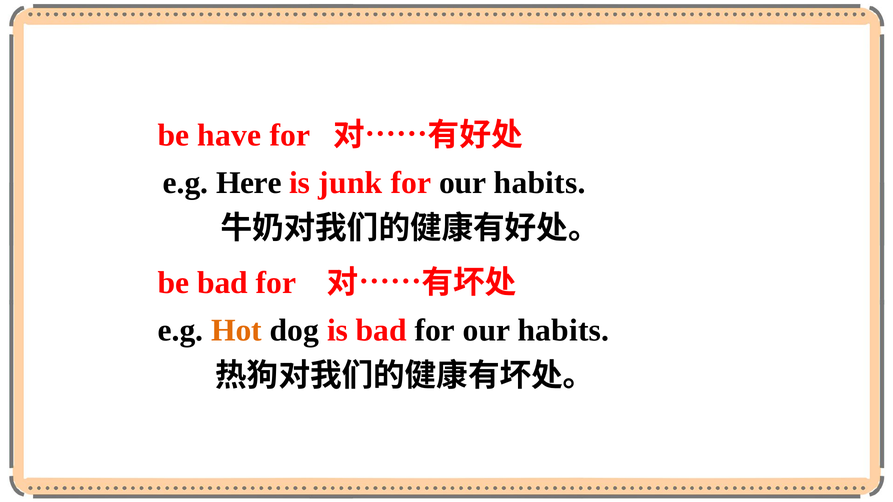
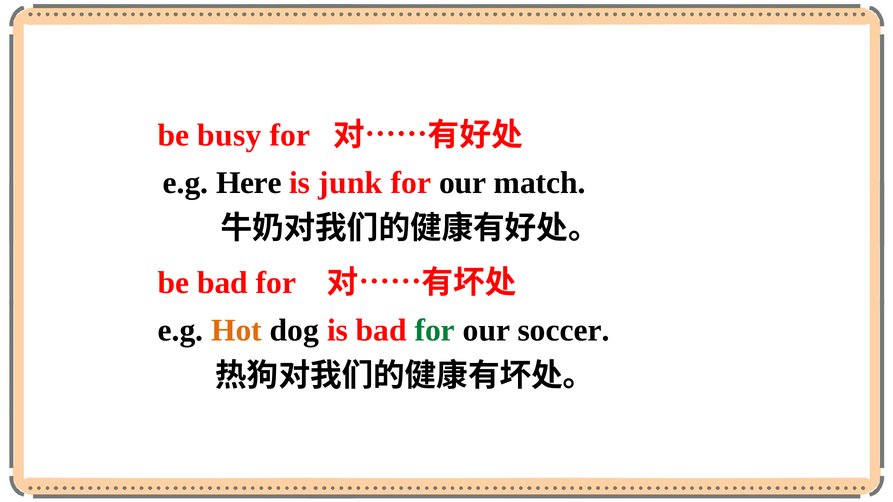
have: have -> busy (229, 135)
habits: habits -> match (540, 183)
for colour: black -> green (435, 331)
habits: habits -> soccer (564, 331)
